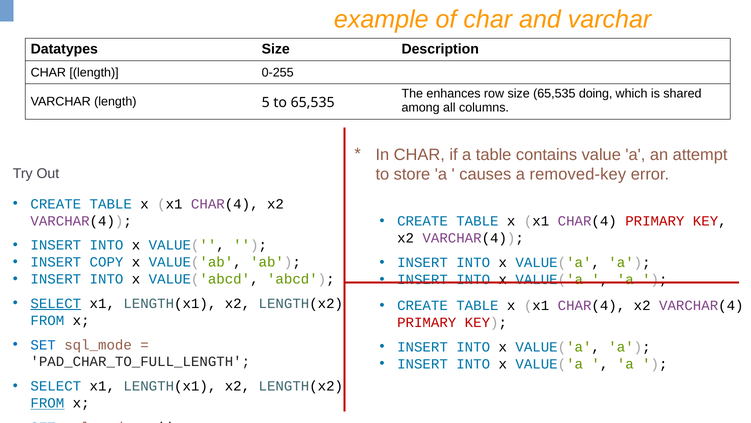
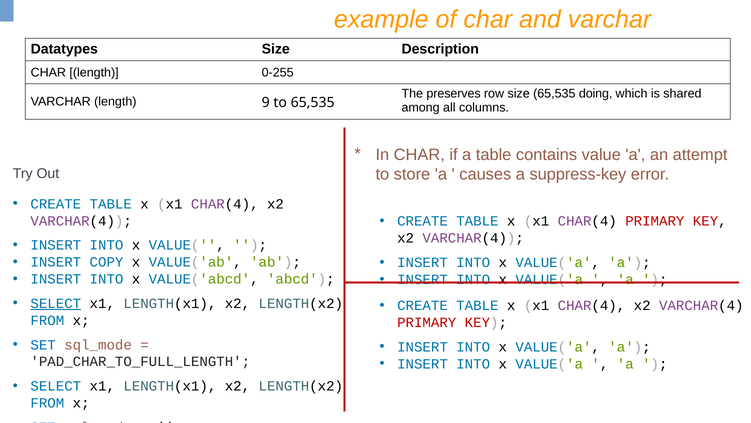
enhances: enhances -> preserves (454, 94)
5: 5 -> 9 (266, 102)
removed-key: removed-key -> suppress-key (578, 174)
FROM underline: present -> none (47, 403)
